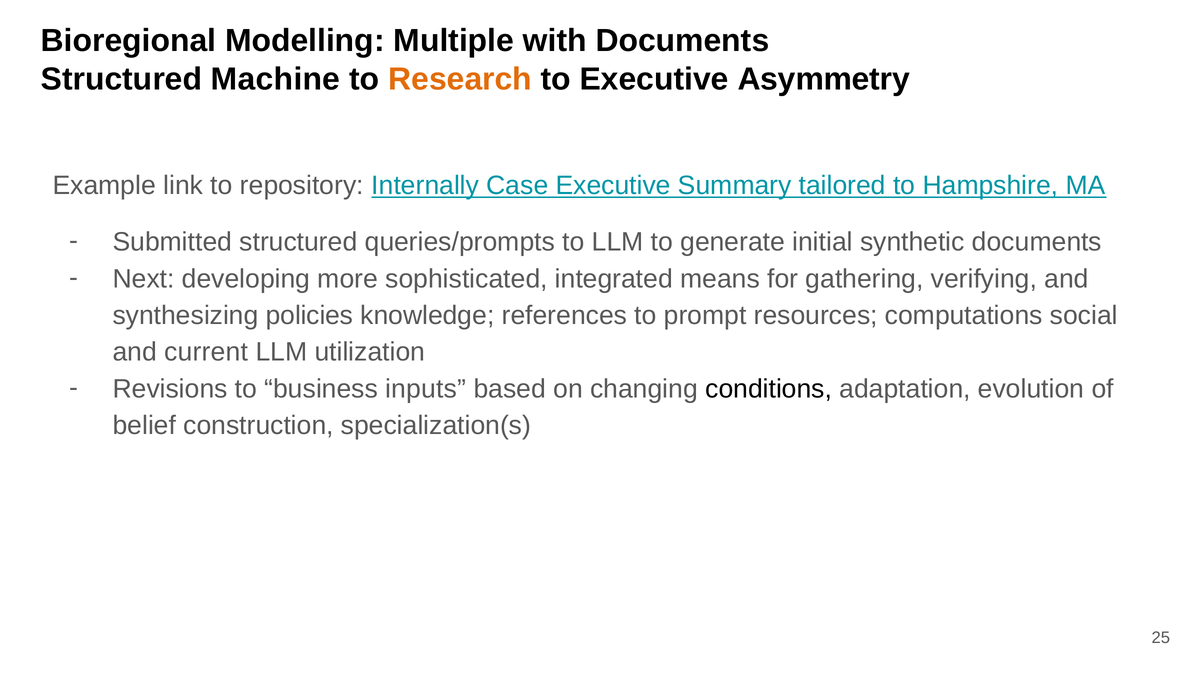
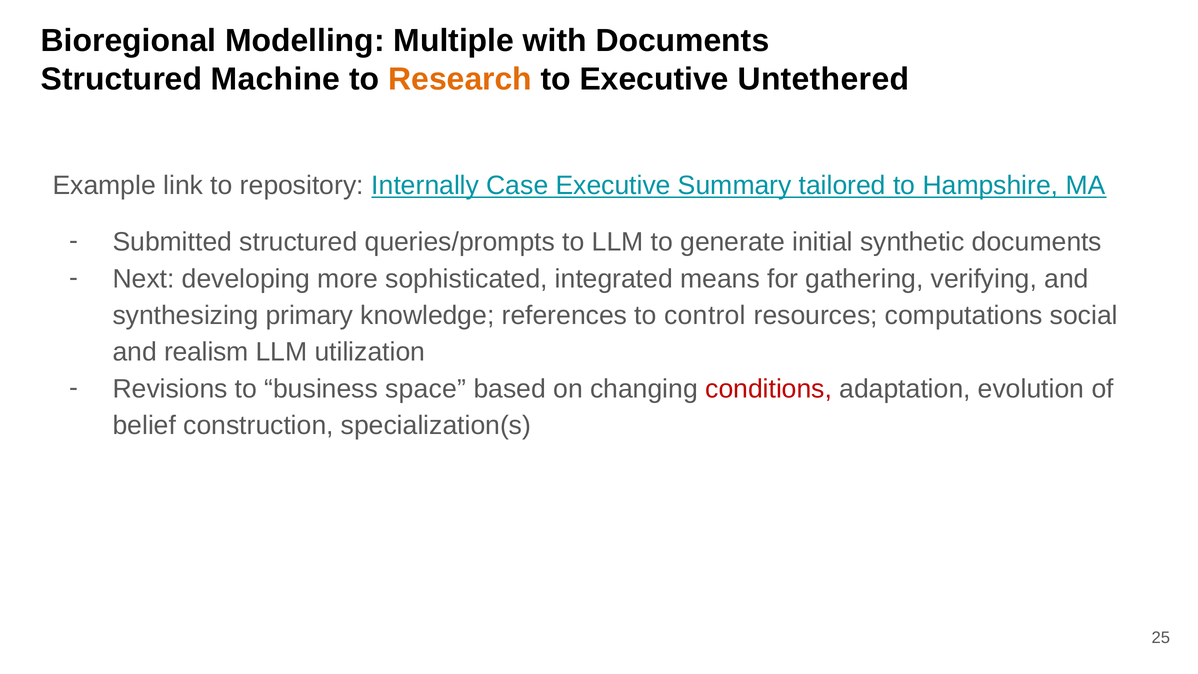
Asymmetry: Asymmetry -> Untethered (823, 79)
policies: policies -> primary (310, 315)
prompt: prompt -> control (705, 315)
current: current -> realism (206, 352)
inputs: inputs -> space (426, 389)
conditions colour: black -> red (769, 389)
